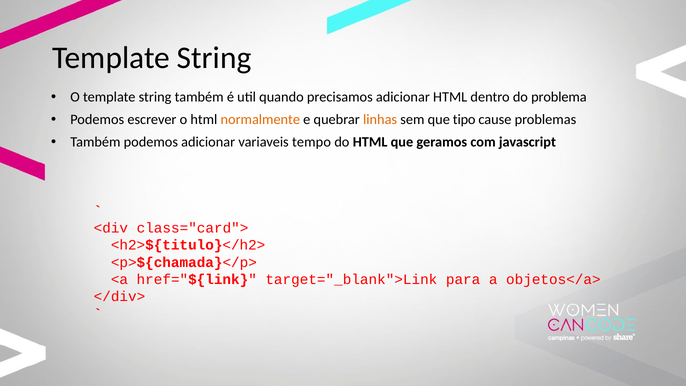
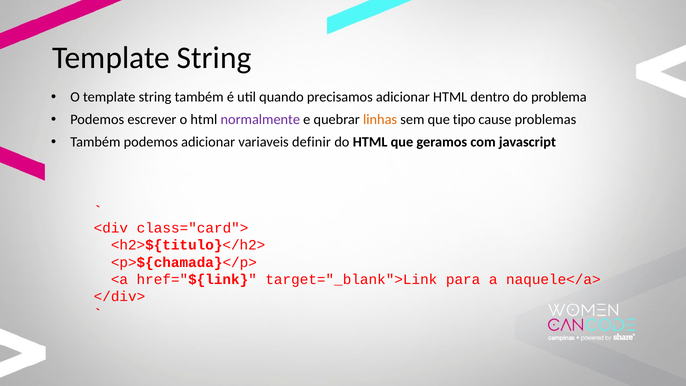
normalmente colour: orange -> purple (260, 120)
tempo: tempo -> definir (311, 142)
objetos</a>: objetos</a> -> naquele</a> (553, 279)
